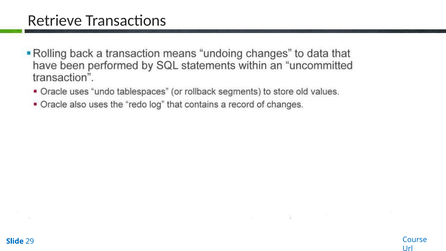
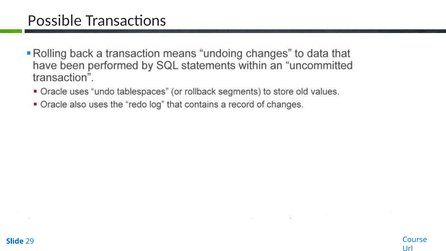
Retrieve: Retrieve -> Possible (55, 21)
